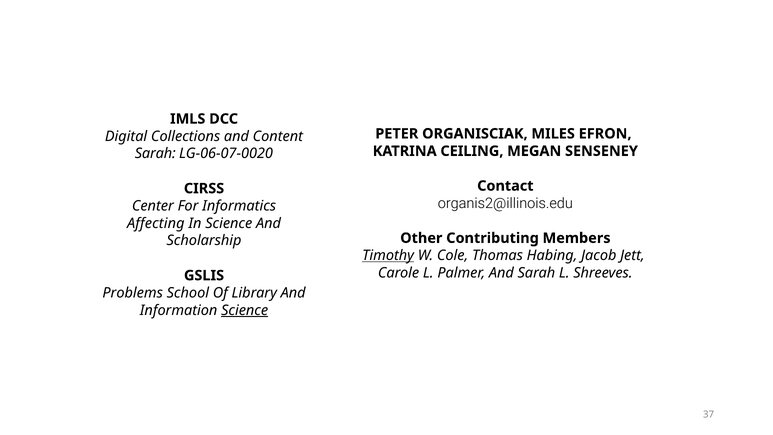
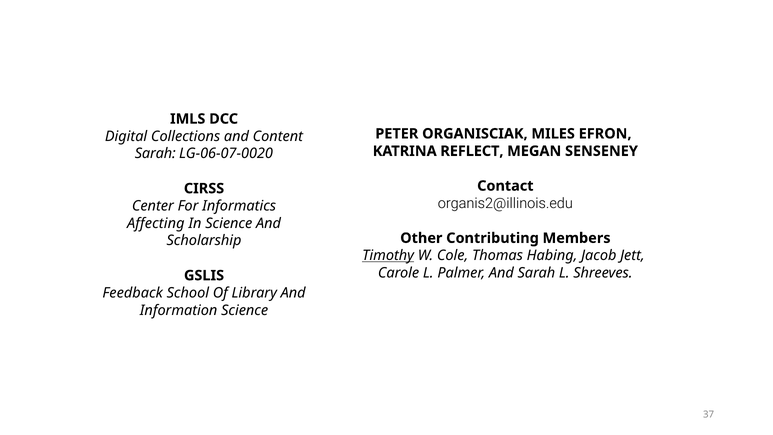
CEILING: CEILING -> REFLECT (472, 151)
Problems: Problems -> Feedback (133, 293)
Science underline: present -> none (245, 310)
